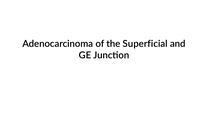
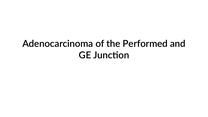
Superficial: Superficial -> Performed (145, 44)
